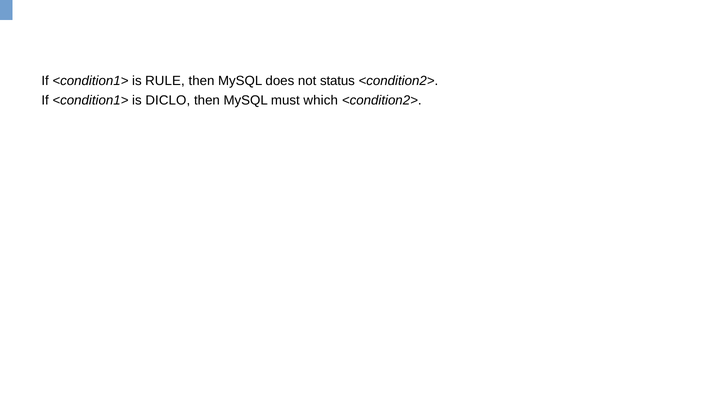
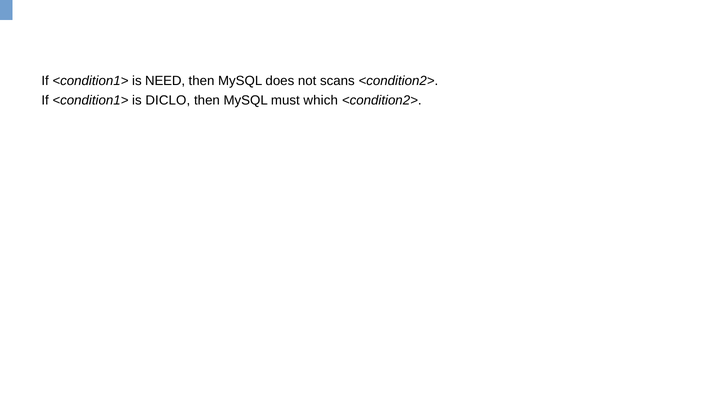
RULE: RULE -> NEED (165, 81)
status: status -> scans (337, 81)
